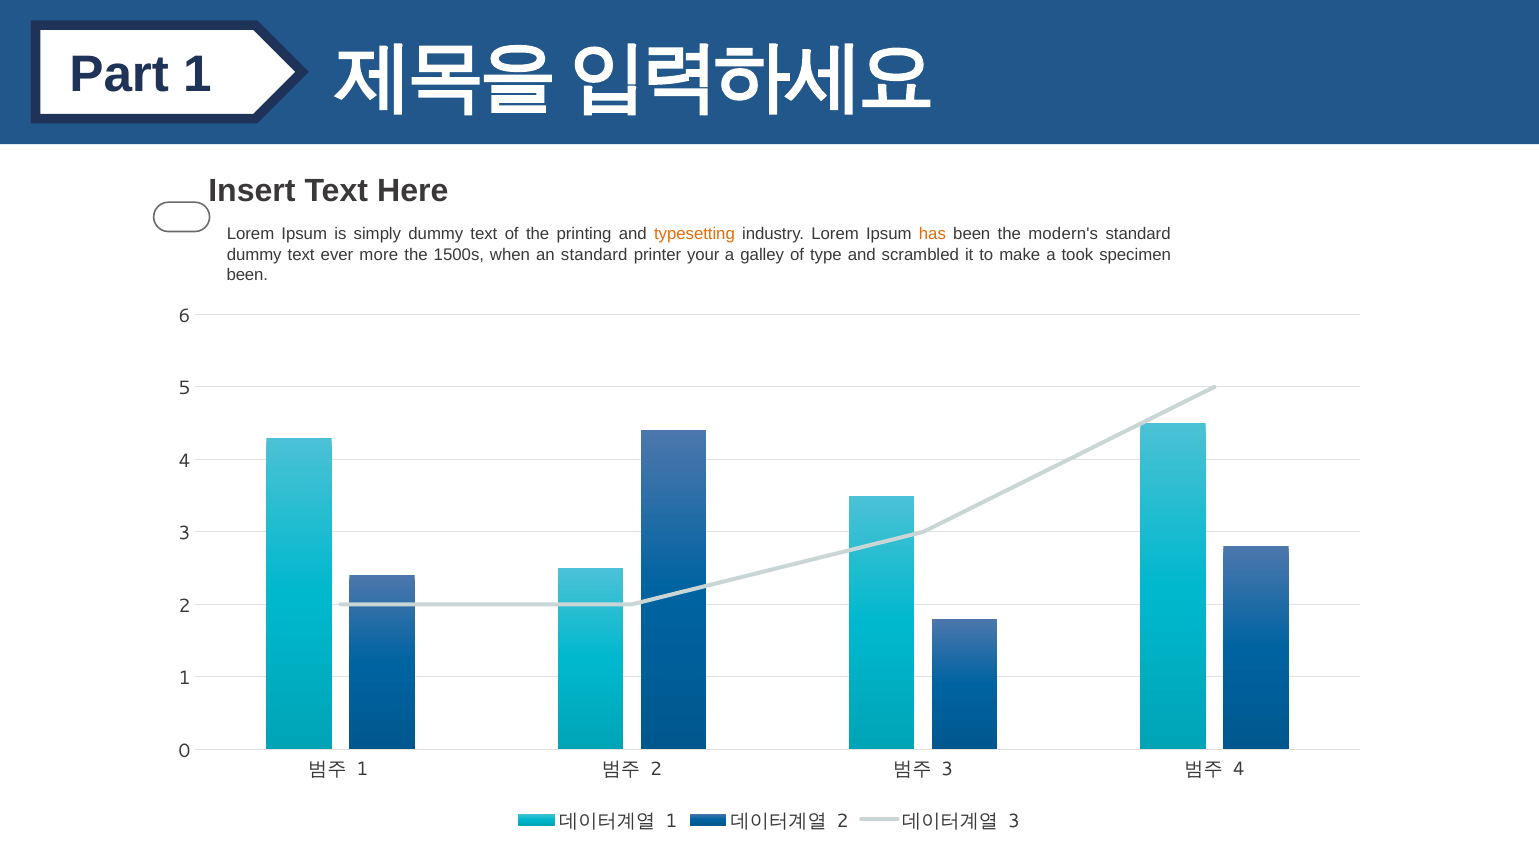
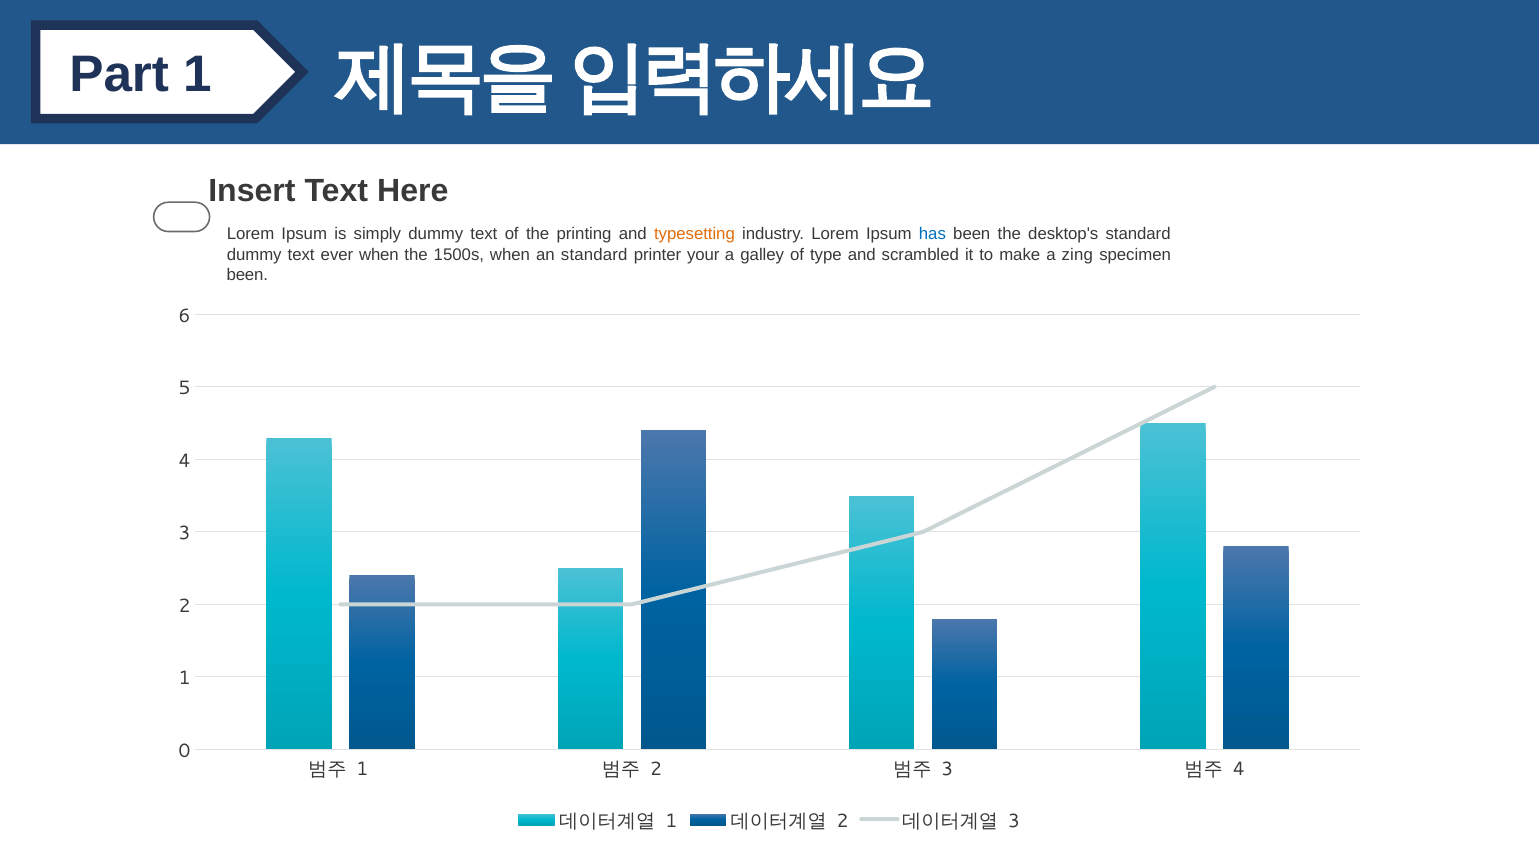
has colour: orange -> blue (932, 234)
modern's: modern's -> desktop's (1063, 234)
ever more: more -> when (379, 254)
took: took -> zing (1077, 254)
